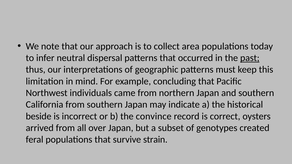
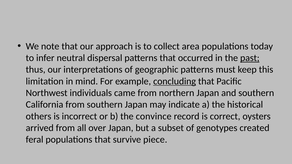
concluding underline: none -> present (175, 81)
beside: beside -> others (39, 116)
strain: strain -> piece (155, 140)
